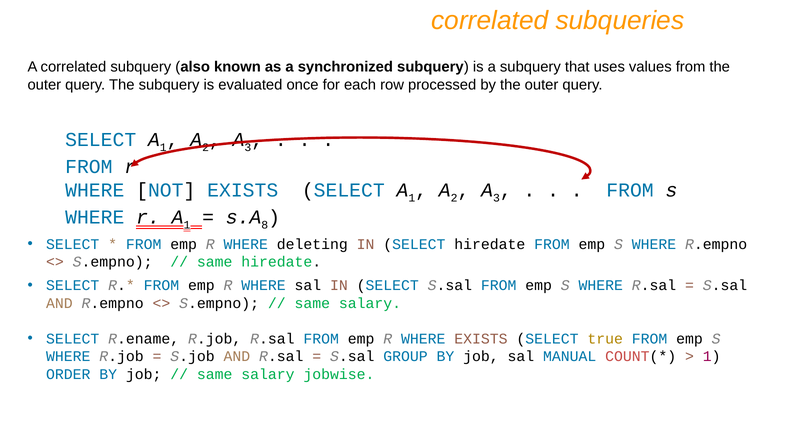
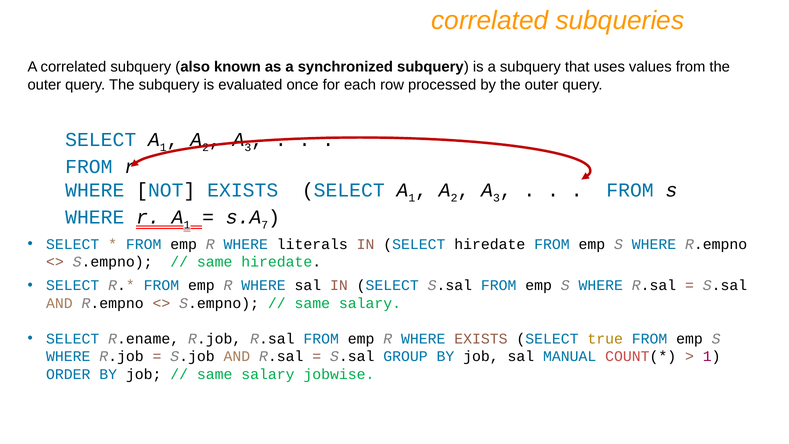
8: 8 -> 7 (265, 225)
deleting: deleting -> literals (312, 244)
